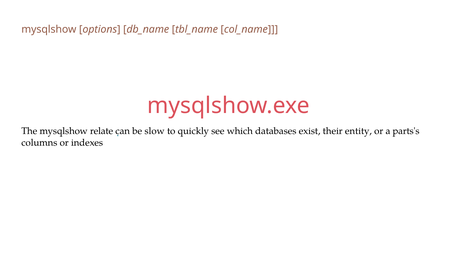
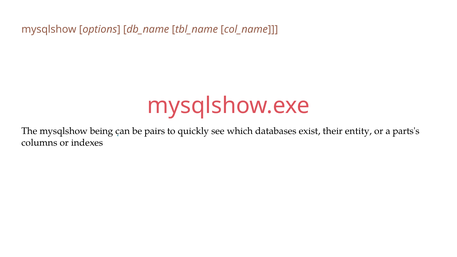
relate: relate -> being (102, 131)
slow: slow -> pairs (155, 131)
